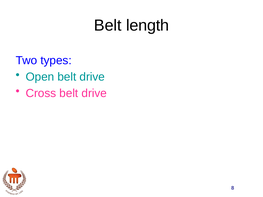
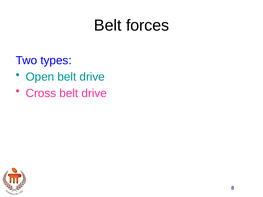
length: length -> forces (148, 25)
